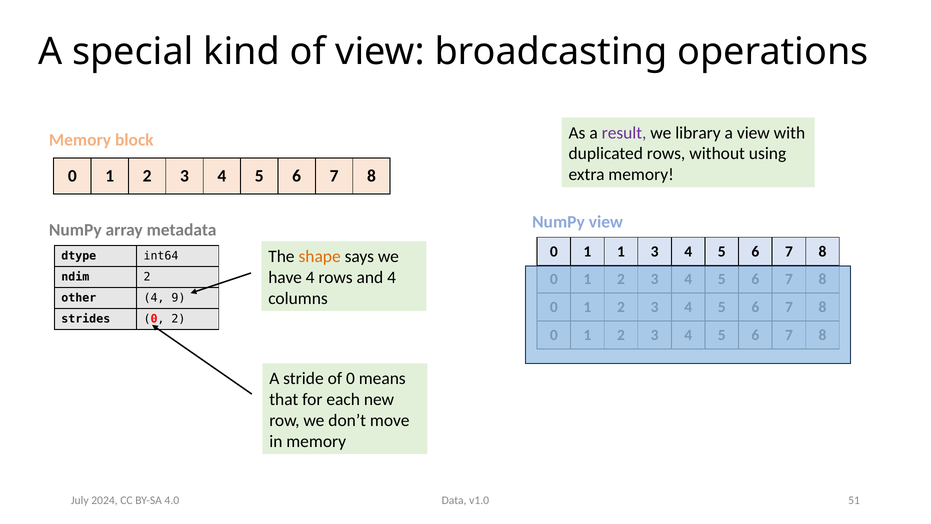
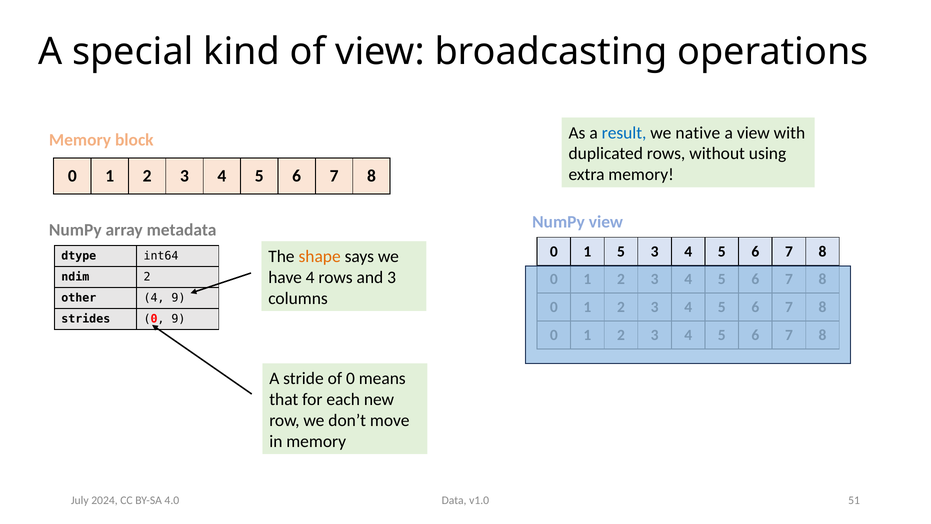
result colour: purple -> blue (624, 133)
library: library -> native (698, 133)
1 1: 1 -> 5 (621, 251)
and 4: 4 -> 3 (392, 277)
0 2: 2 -> 9 (178, 319)
